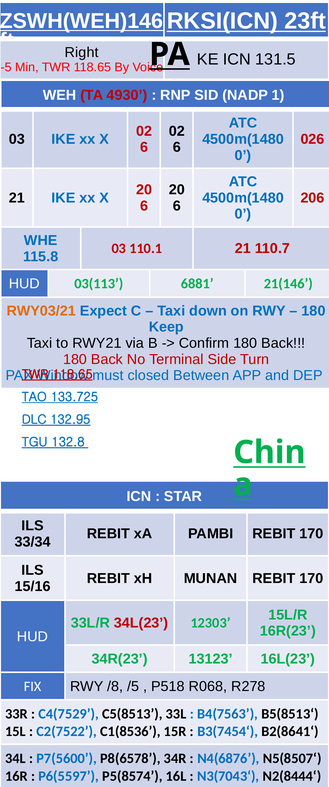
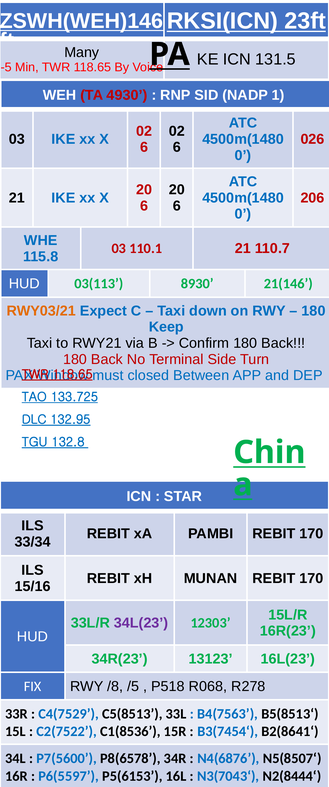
Right: Right -> Many (82, 52)
6881: 6881 -> 8930 (197, 284)
34L(23 colour: red -> purple (141, 623)
P5(8574: P5(8574 -> P5(6153 (132, 776)
